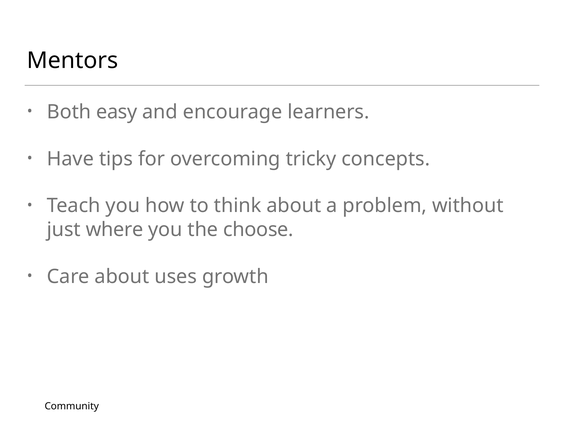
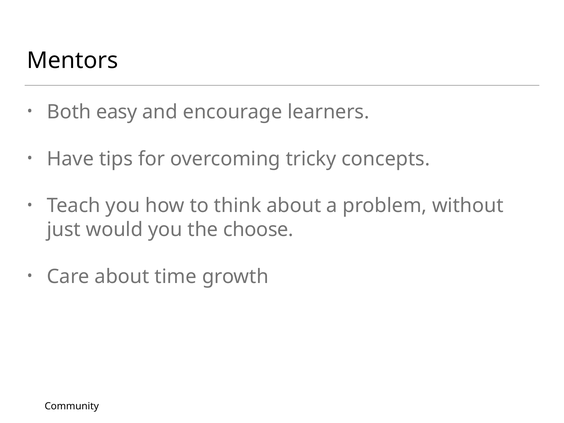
where: where -> would (114, 230)
uses: uses -> time (176, 276)
